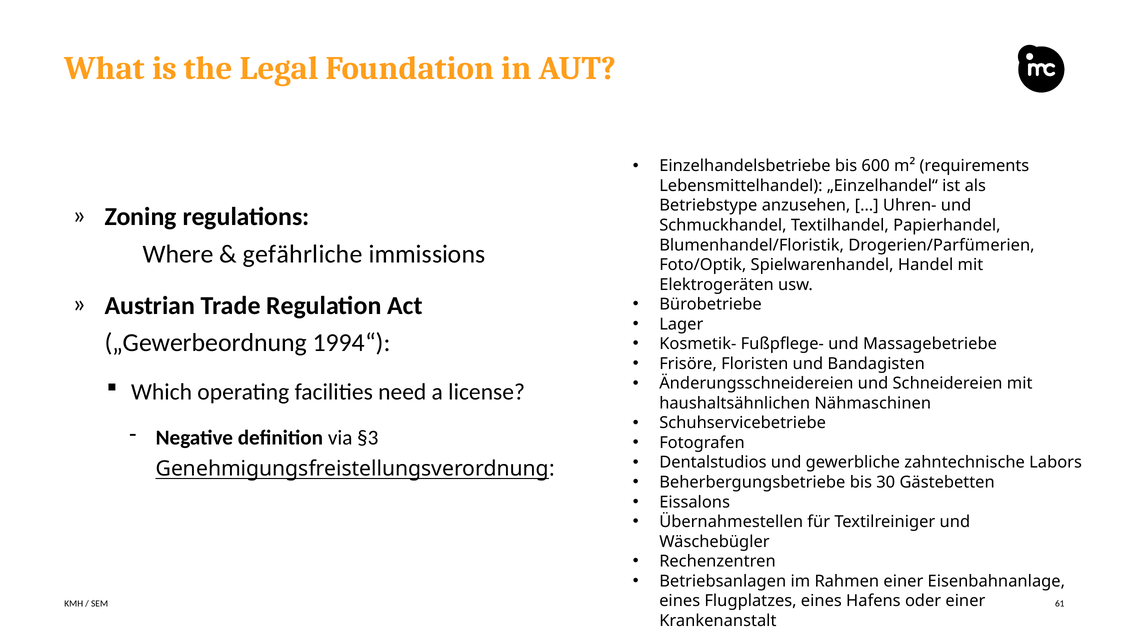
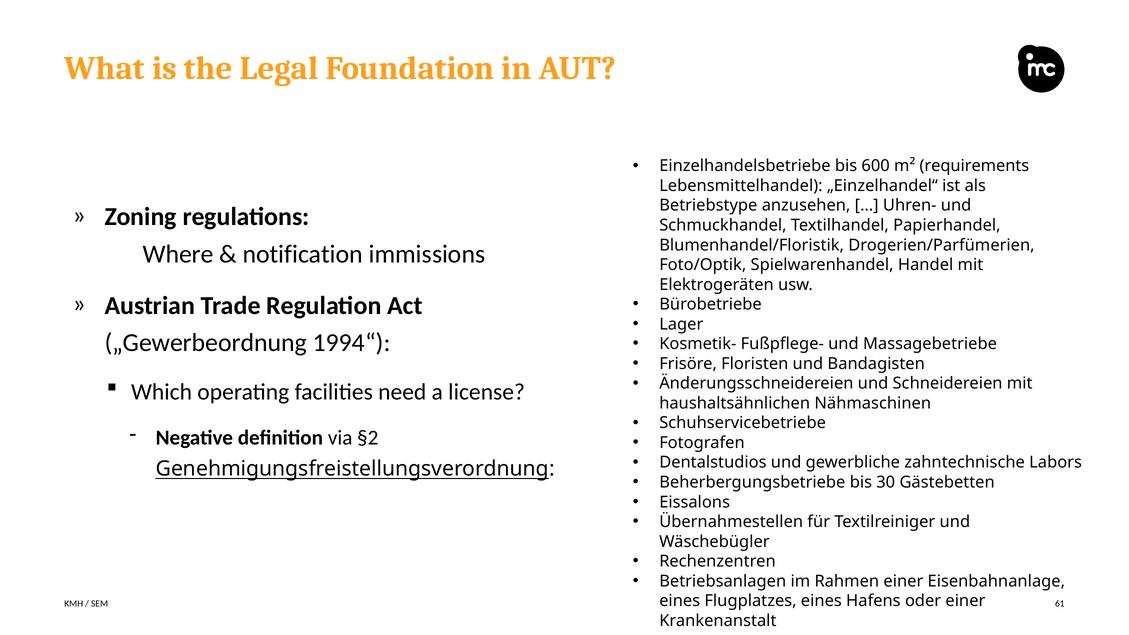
gefährliche: gefährliche -> notification (303, 254)
§3: §3 -> §2 (368, 438)
